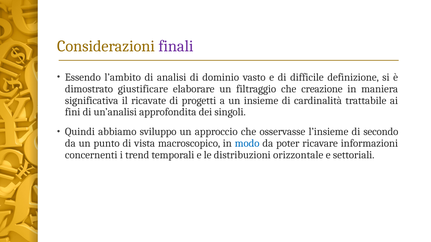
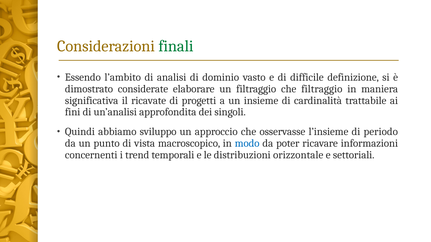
finali colour: purple -> green (176, 46)
giustificare: giustificare -> considerate (143, 89)
che creazione: creazione -> filtraggio (322, 89)
secondo: secondo -> periodo (381, 132)
